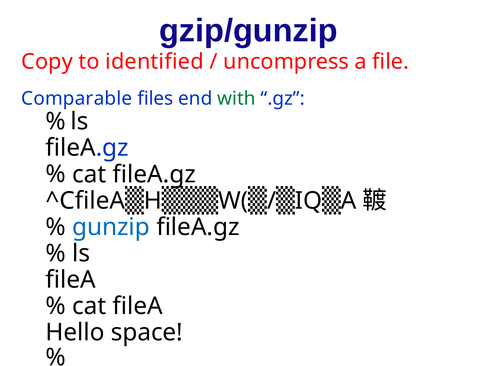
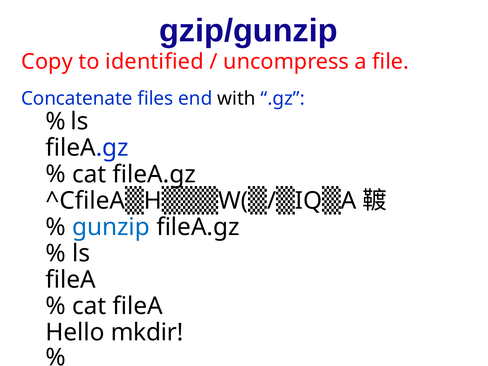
Comparable: Comparable -> Concatenate (77, 98)
with colour: green -> black (236, 98)
space: space -> mkdir (147, 332)
